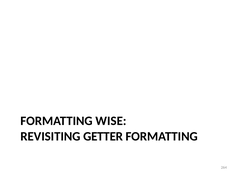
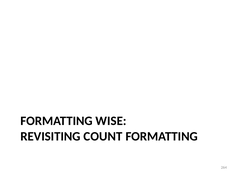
GETTER: GETTER -> COUNT (103, 136)
